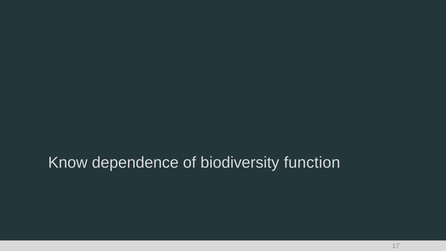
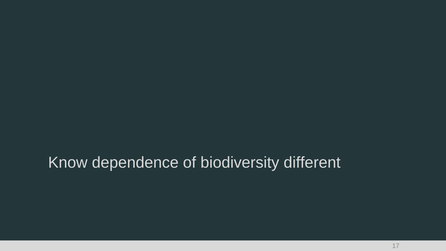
function: function -> different (312, 162)
